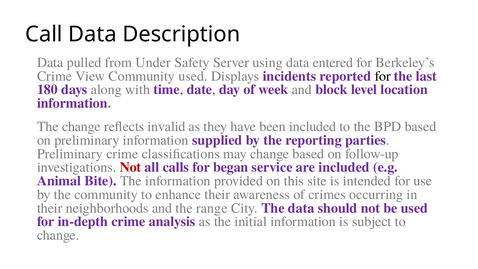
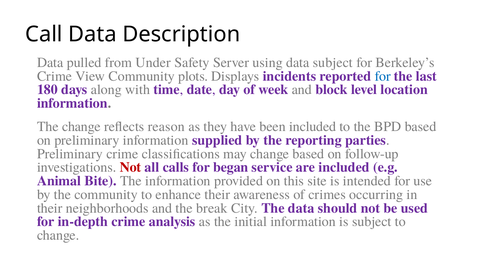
data entered: entered -> subject (333, 63)
Community used: used -> plots (193, 76)
for colour: black -> blue (383, 76)
invalid: invalid -> reason (166, 127)
range: range -> break (212, 208)
